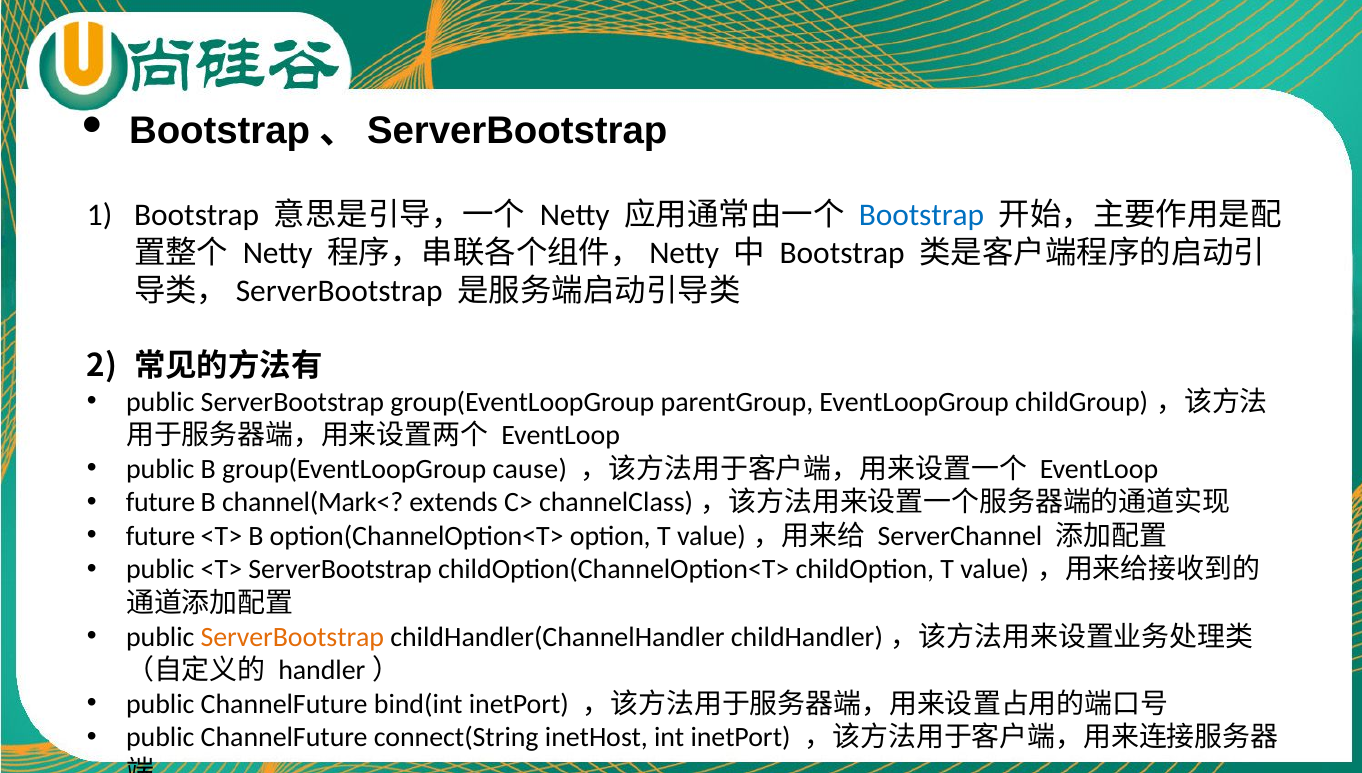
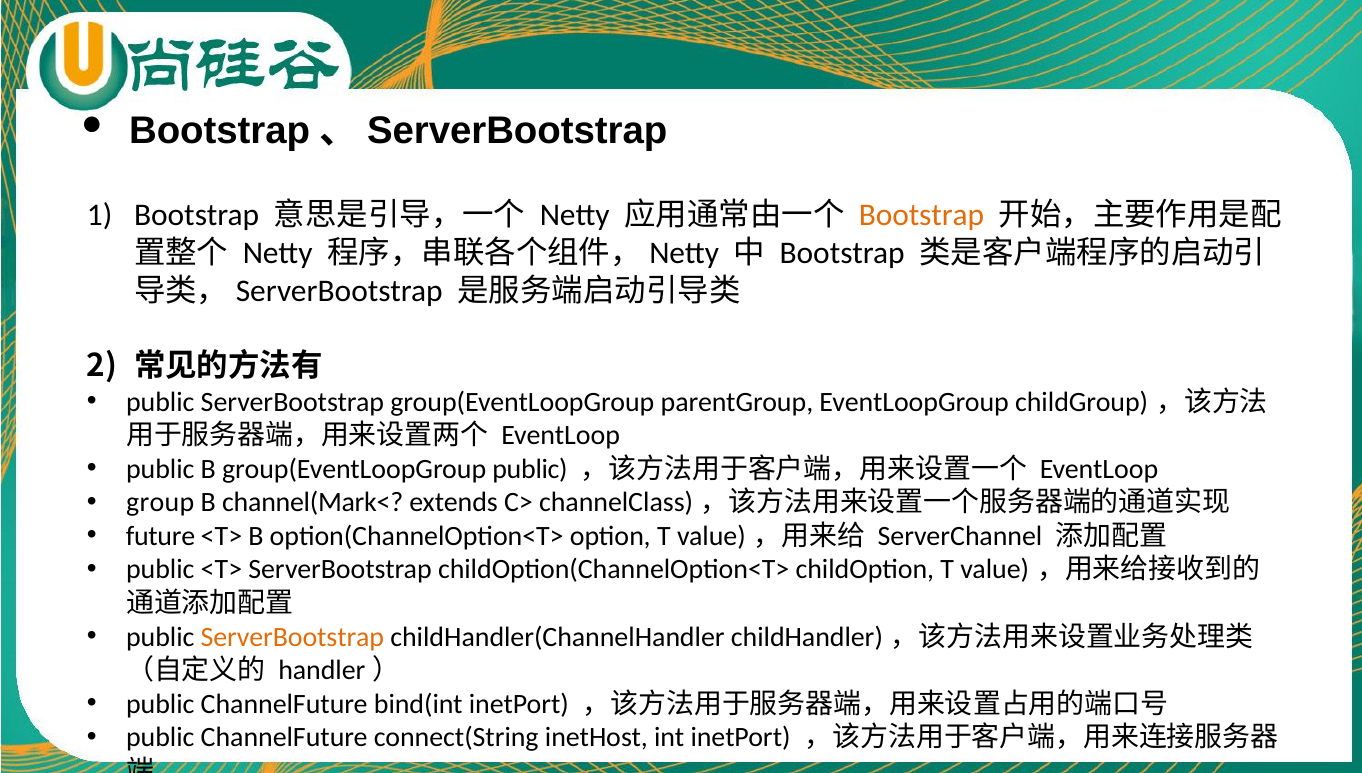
Bootstrap colour: blue -> orange (922, 215)
group(EventLoopGroup cause: cause -> public (530, 469)
future: future -> group (160, 502)
